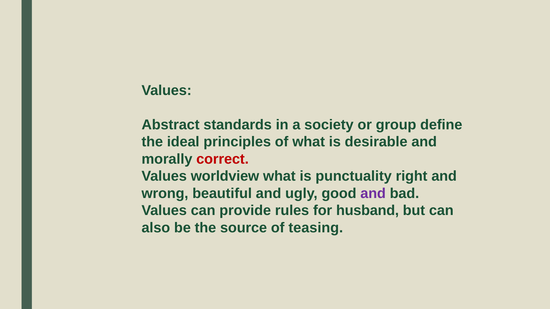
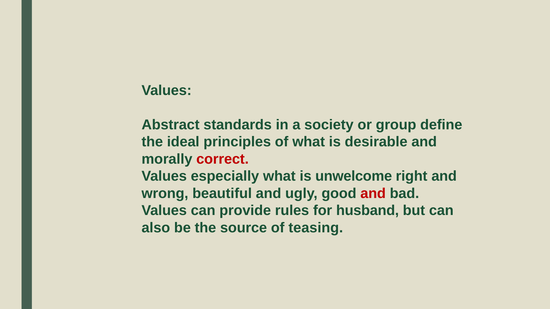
worldview: worldview -> especially (225, 176)
punctuality: punctuality -> unwelcome (354, 176)
and colour: purple -> red (373, 194)
